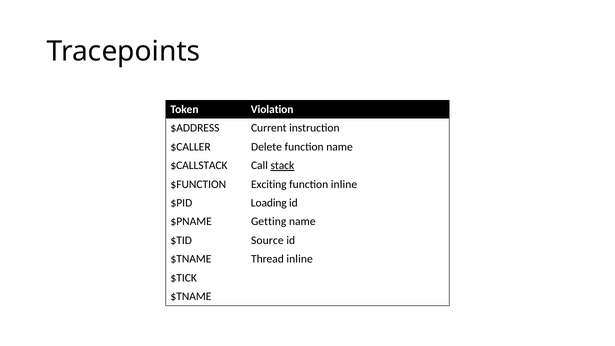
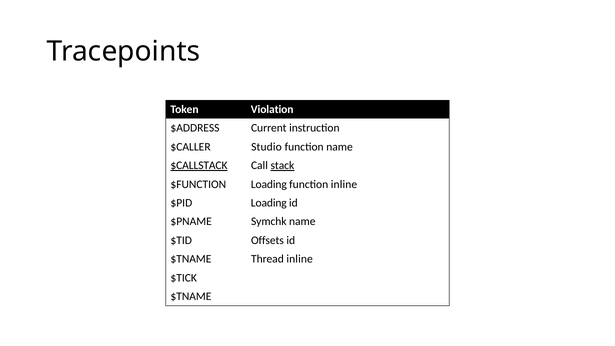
Delete: Delete -> Studio (266, 147)
$CALLSTACK underline: none -> present (199, 166)
$FUNCTION Exciting: Exciting -> Loading (269, 184)
Getting: Getting -> Symchk (269, 222)
Source: Source -> Offsets (267, 240)
